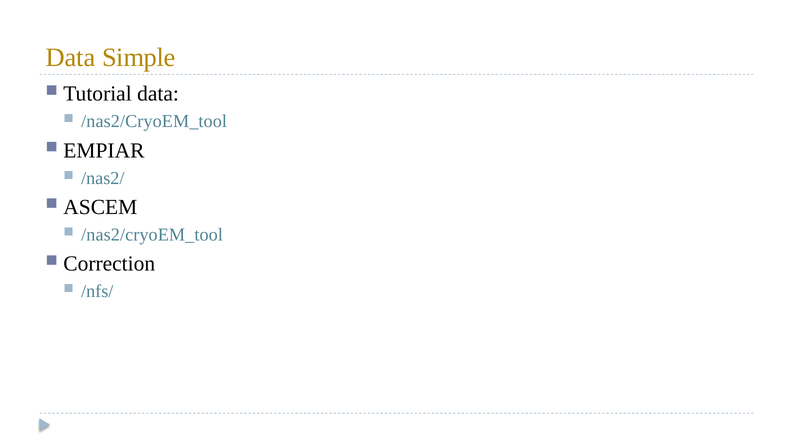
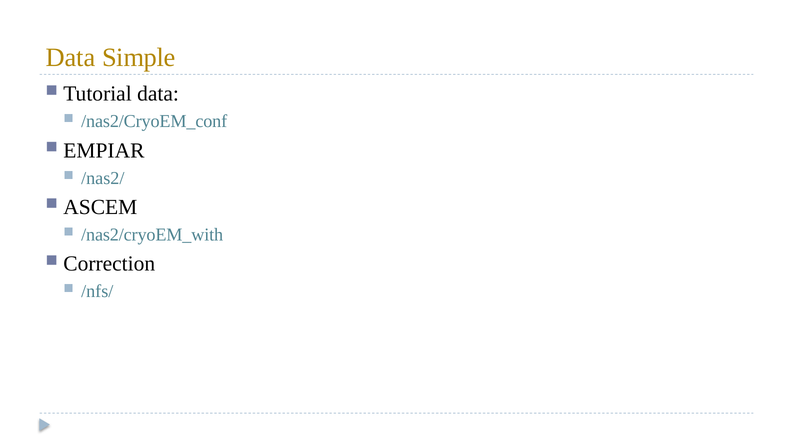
/nas2/CryoEM_tool: /nas2/CryoEM_tool -> /nas2/CryoEM_conf (154, 121)
/nas2/cryoEM_tool: /nas2/cryoEM_tool -> /nas2/cryoEM_with (152, 235)
